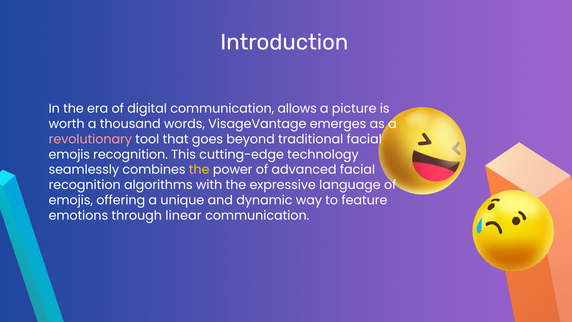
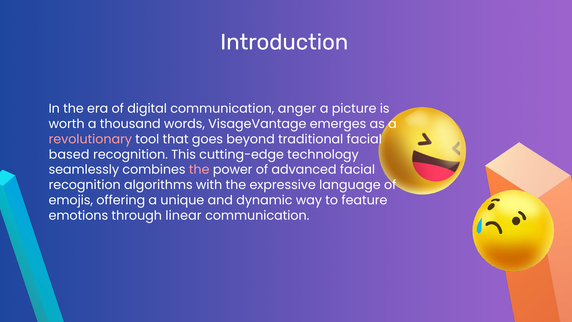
allows: allows -> anger (297, 109)
emojis: emojis -> based (69, 154)
the colour: yellow -> pink (199, 170)
